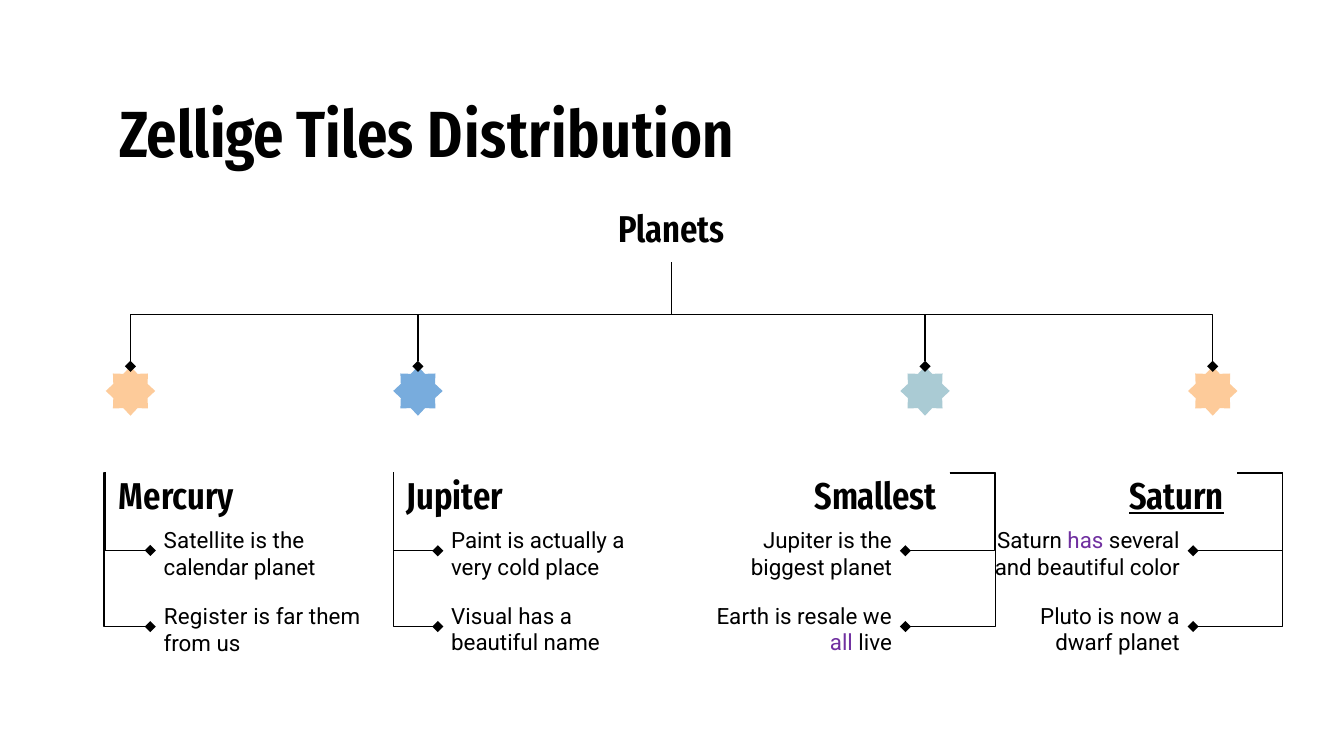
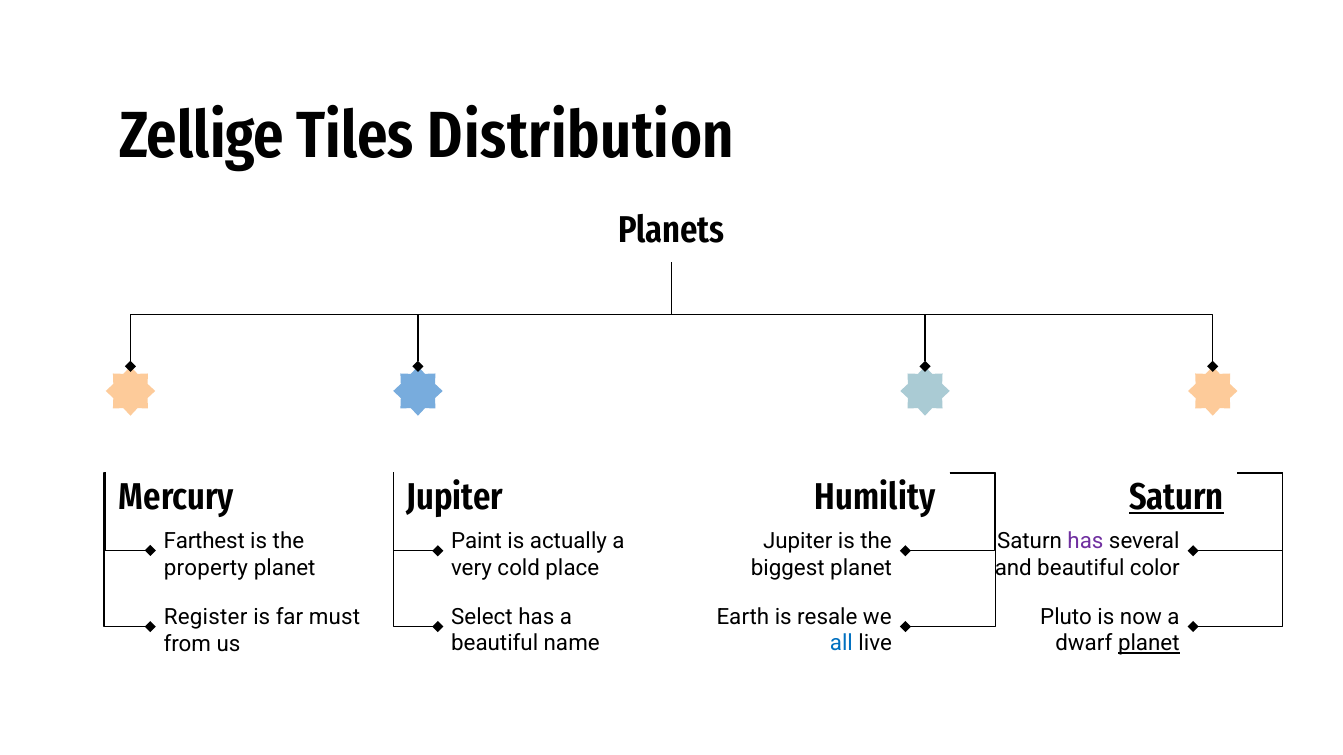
Smallest: Smallest -> Humility (875, 498)
Satellite: Satellite -> Farthest (204, 541)
calendar: calendar -> property (206, 568)
them: them -> must (335, 617)
Visual: Visual -> Select (482, 617)
all colour: purple -> blue (841, 644)
planet underline: none -> present (1149, 644)
